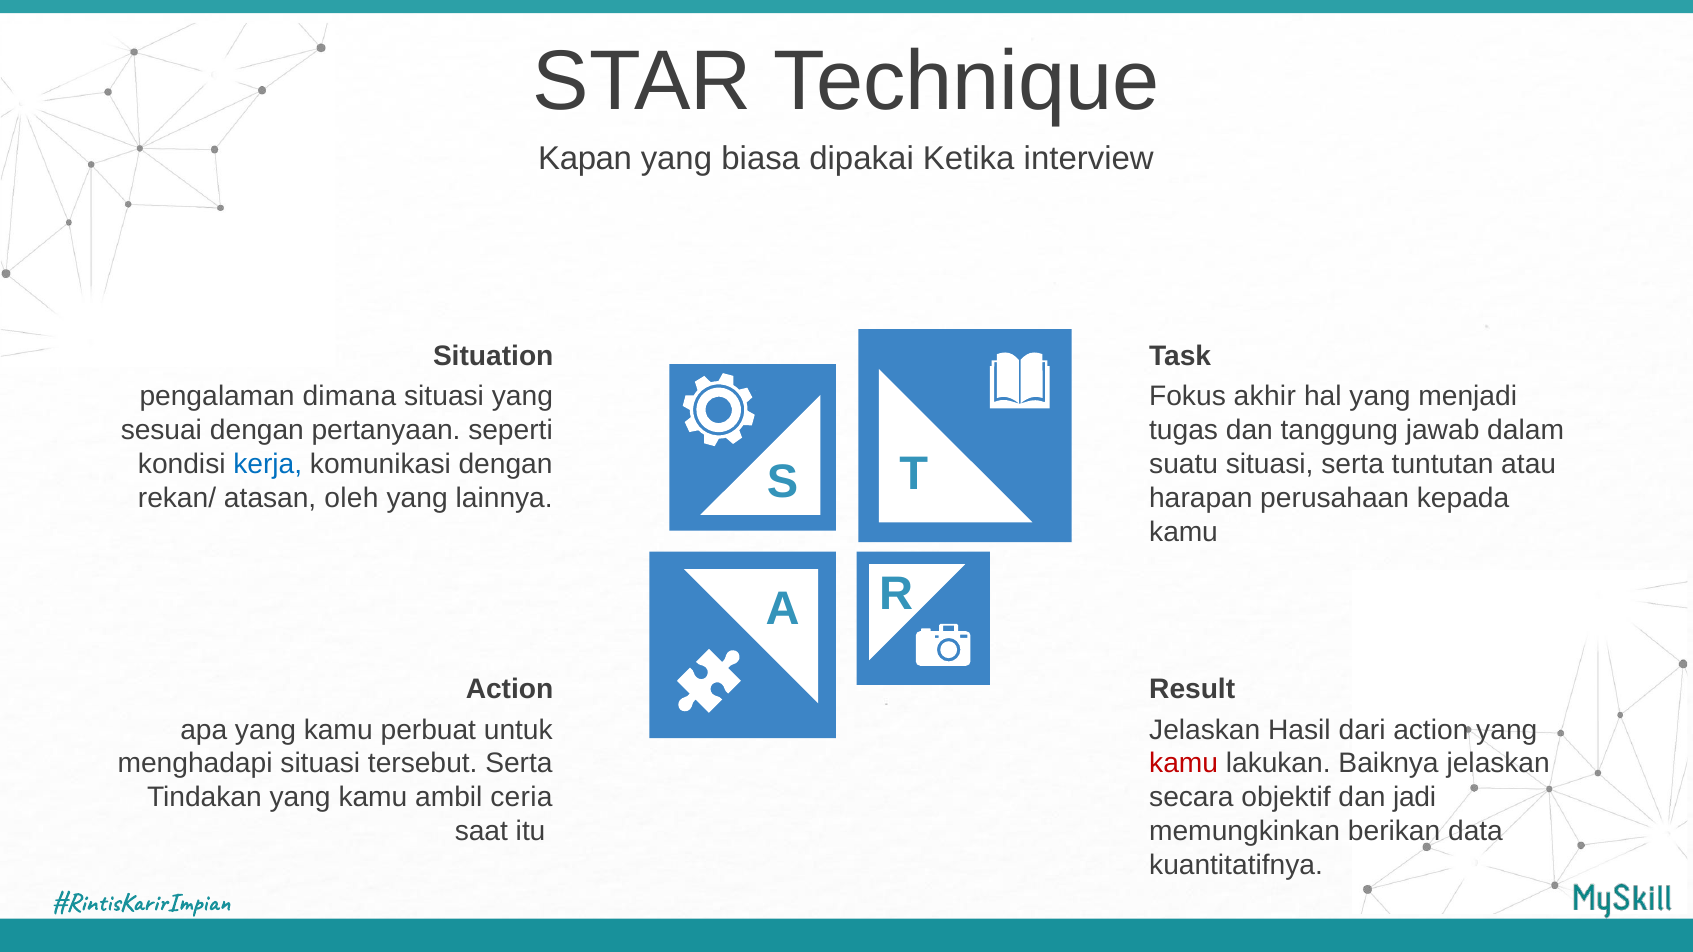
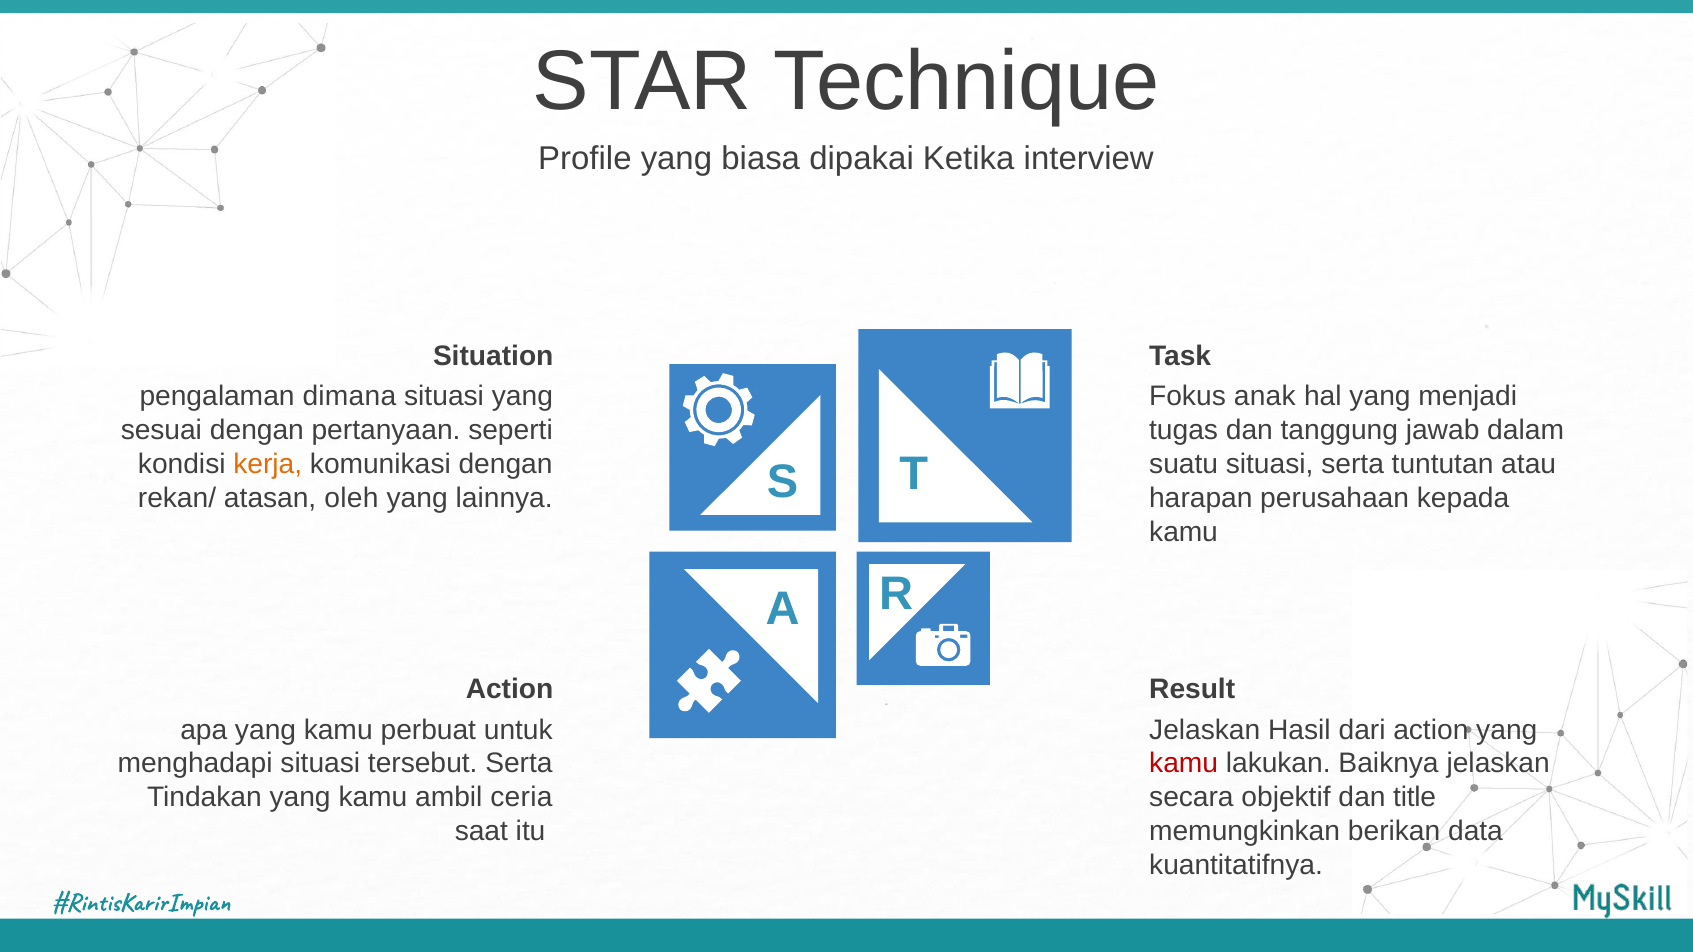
Kapan: Kapan -> Profile (585, 158)
akhir: akhir -> anak (1265, 397)
kerja colour: blue -> orange (268, 464)
jadi: jadi -> title (1415, 798)
